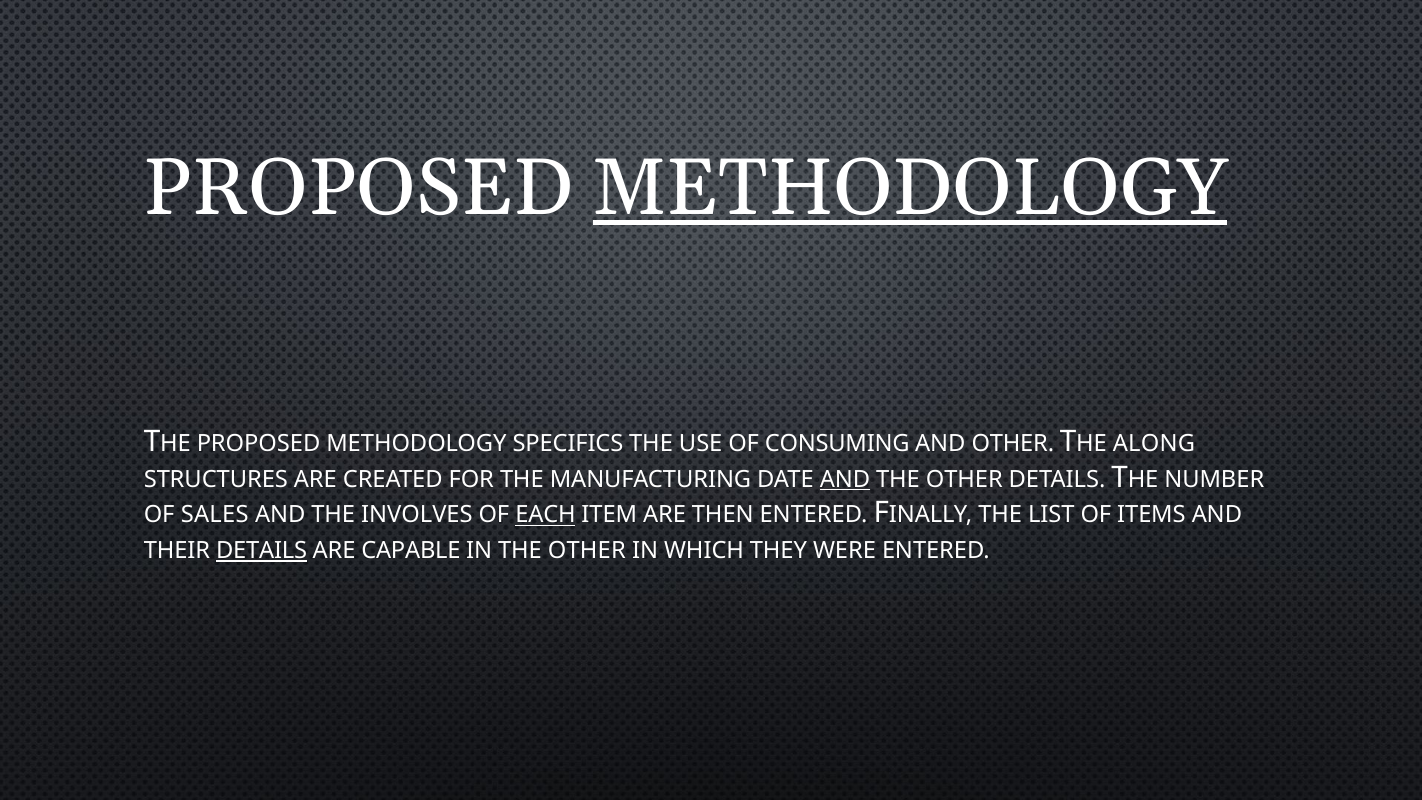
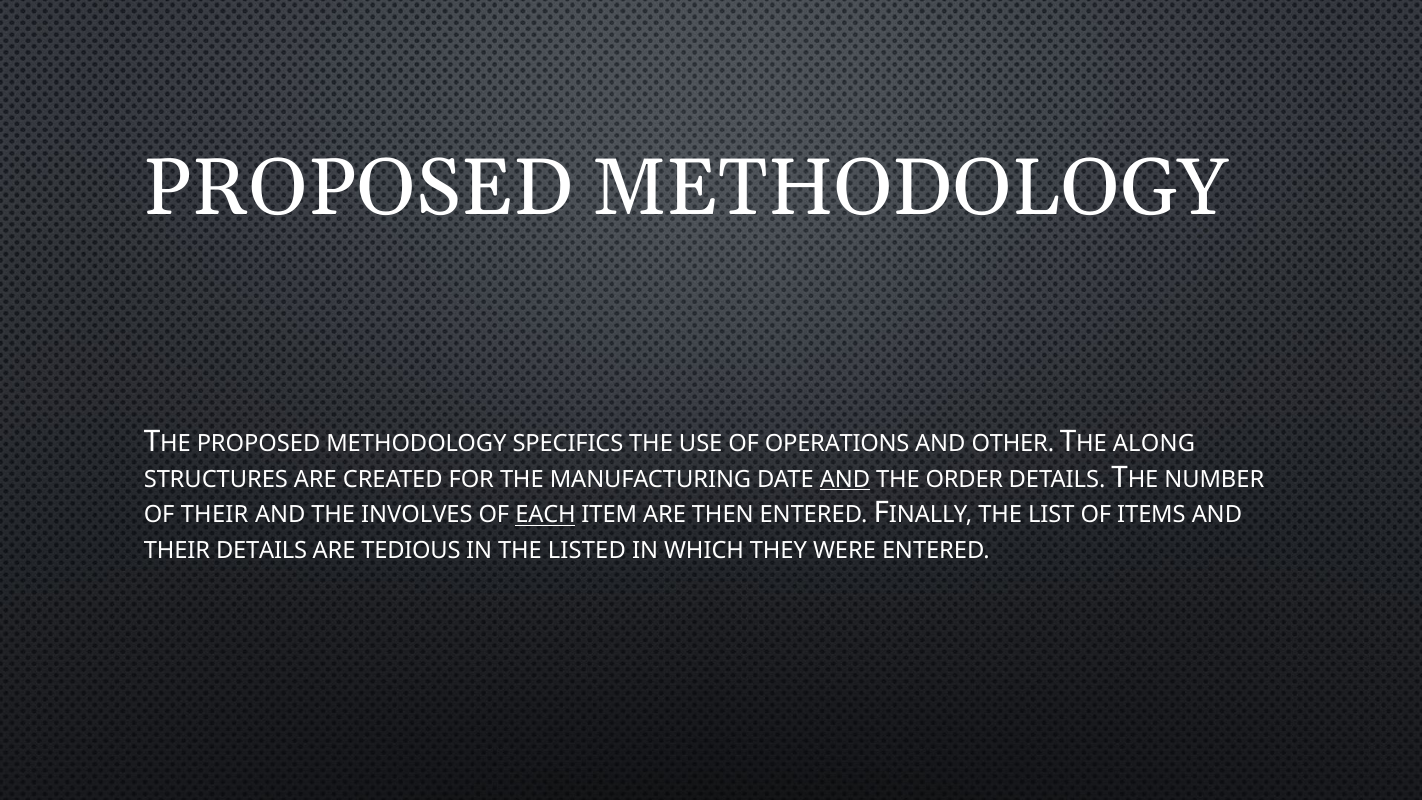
METHODOLOGY underline: present -> none (910, 188)
CONSUMING: CONSUMING -> OPERATIONS (837, 444)
OTHER: OTHER -> ORDER (964, 479)
OF SALES: SALES -> THEIR (215, 515)
DETAILS underline: present -> none (262, 551)
CAPABLE: CAPABLE -> TEDIOUS (411, 551)
IN THE OTHER: OTHER -> LISTED (587, 551)
